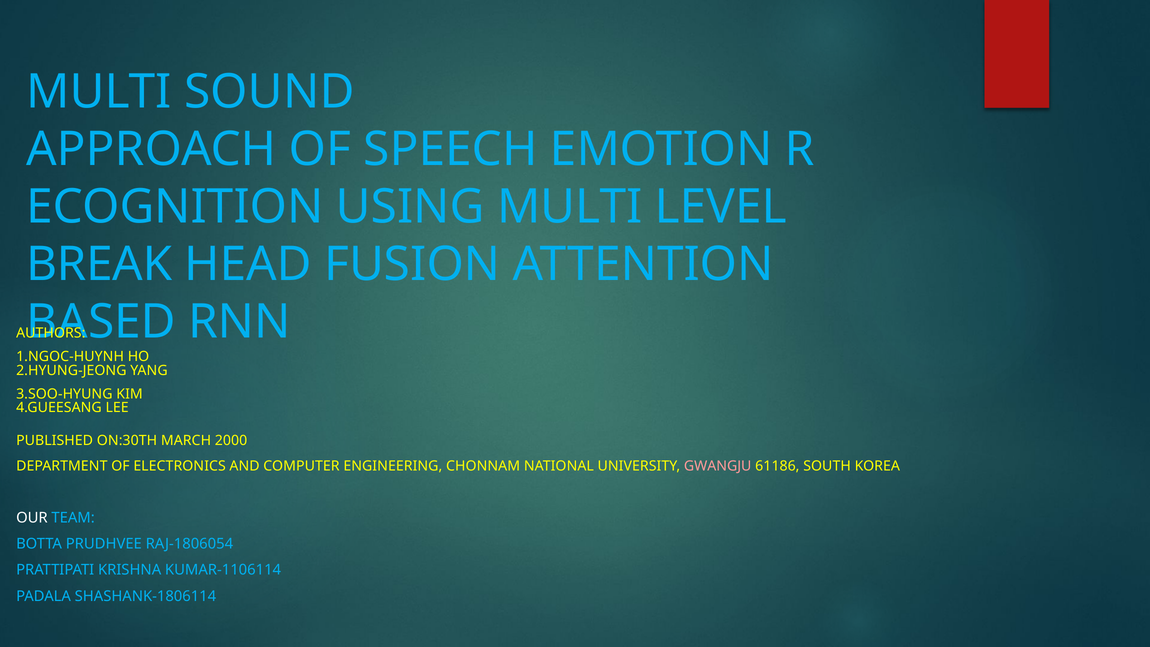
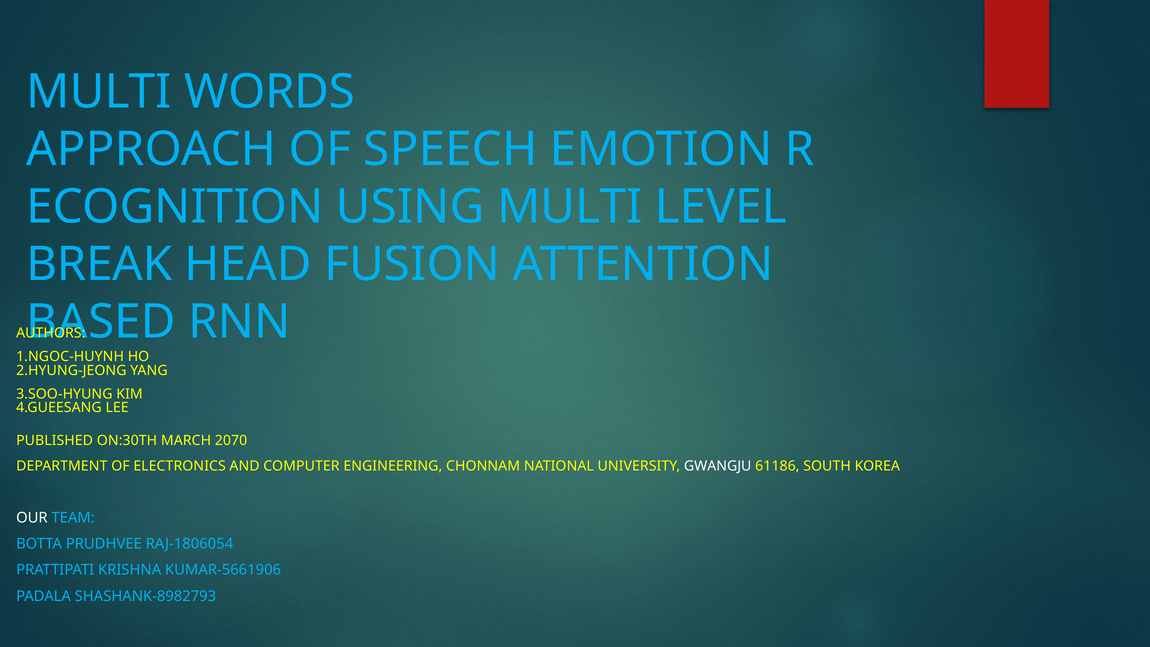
SOUND: SOUND -> WORDS (270, 92)
2000: 2000 -> 2070 (231, 441)
GWANGJU colour: pink -> white (718, 466)
KUMAR-1106114: KUMAR-1106114 -> KUMAR-5661906 (223, 570)
SHASHANK-1806114: SHASHANK-1806114 -> SHASHANK-8982793 (145, 596)
